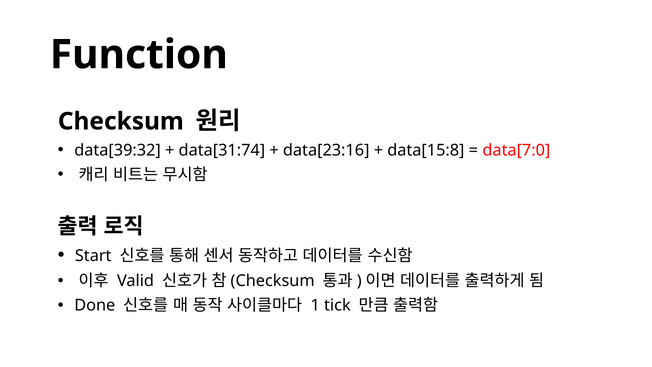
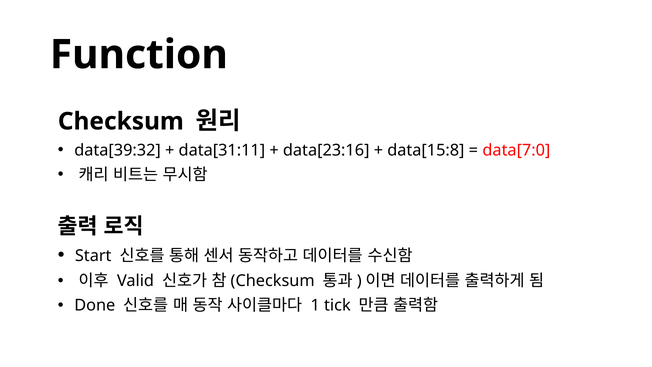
data[31:74: data[31:74 -> data[31:11 (222, 150)
